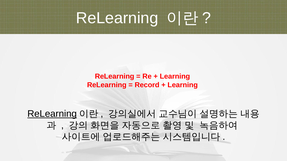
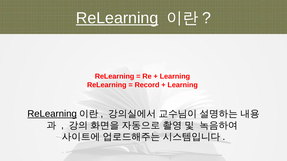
ReLearning underline: none -> present (117, 18)
